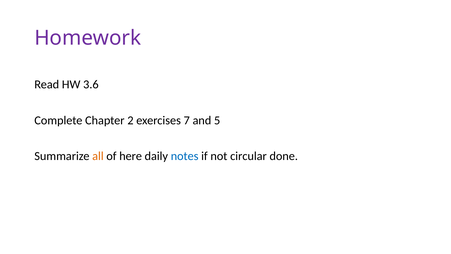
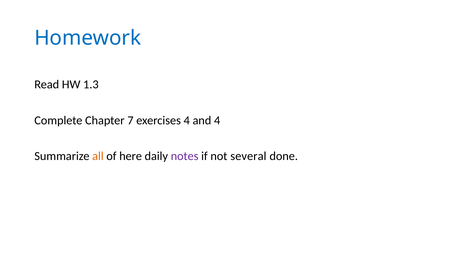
Homework colour: purple -> blue (88, 38)
3.6: 3.6 -> 1.3 (91, 84)
2: 2 -> 7 (130, 120)
exercises 7: 7 -> 4 (187, 120)
and 5: 5 -> 4 (217, 120)
notes colour: blue -> purple (185, 156)
circular: circular -> several (248, 156)
